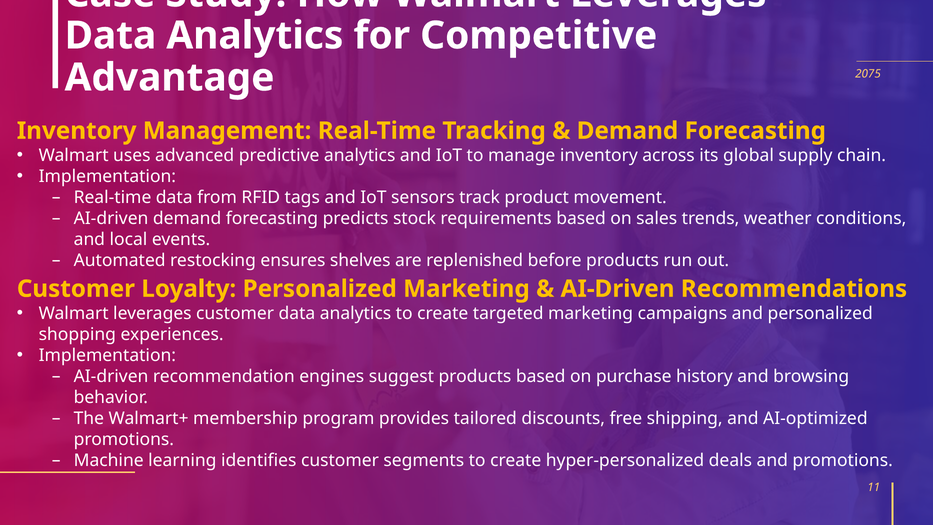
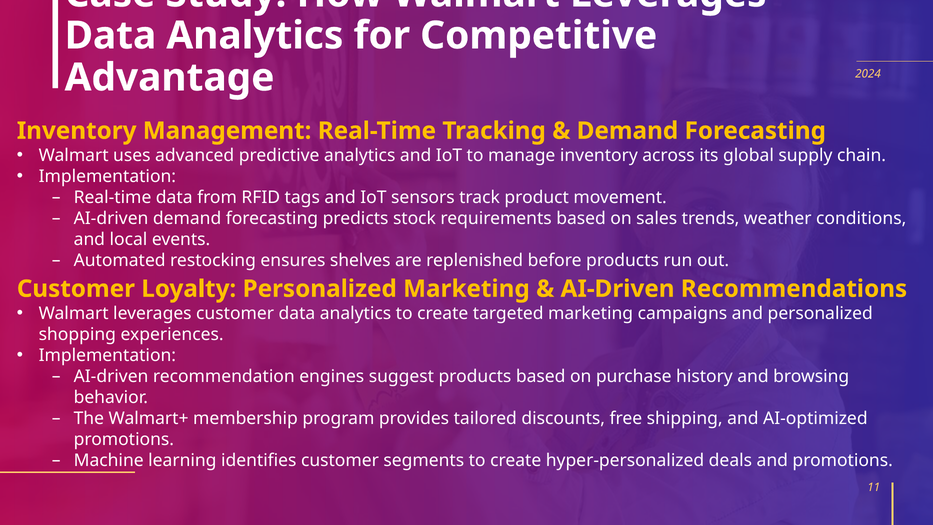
2075: 2075 -> 2024 (868, 74)
